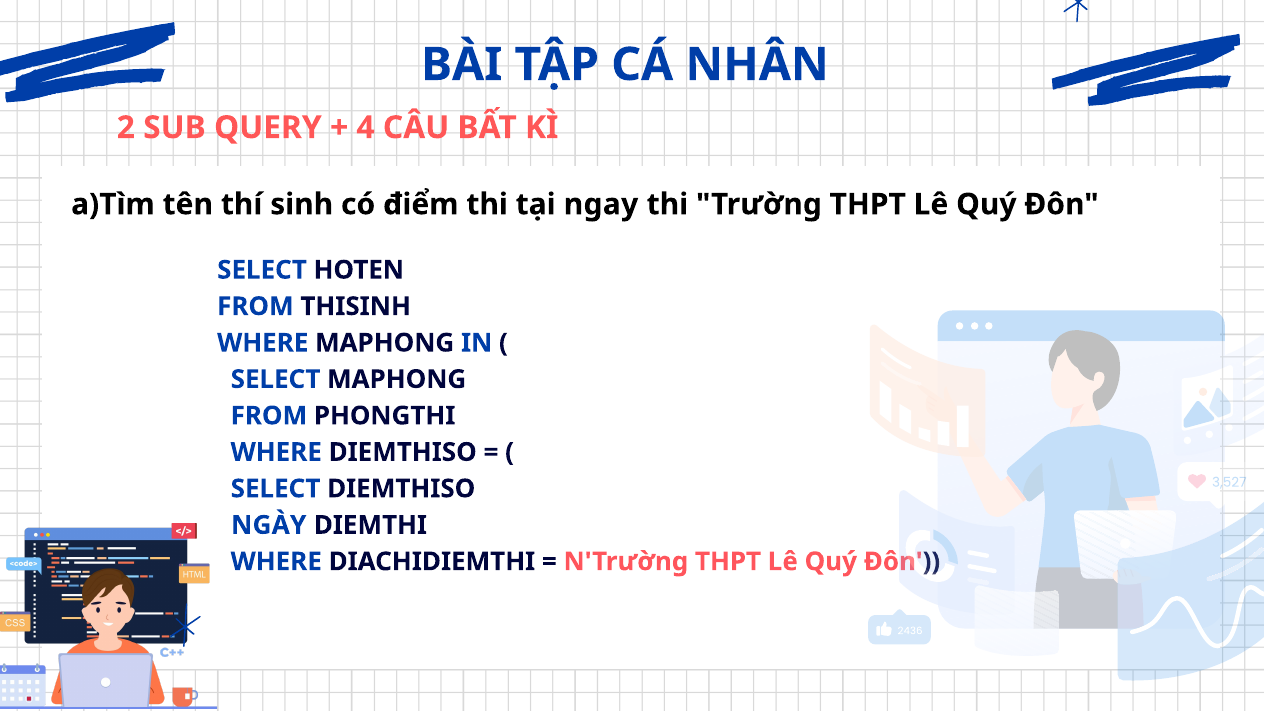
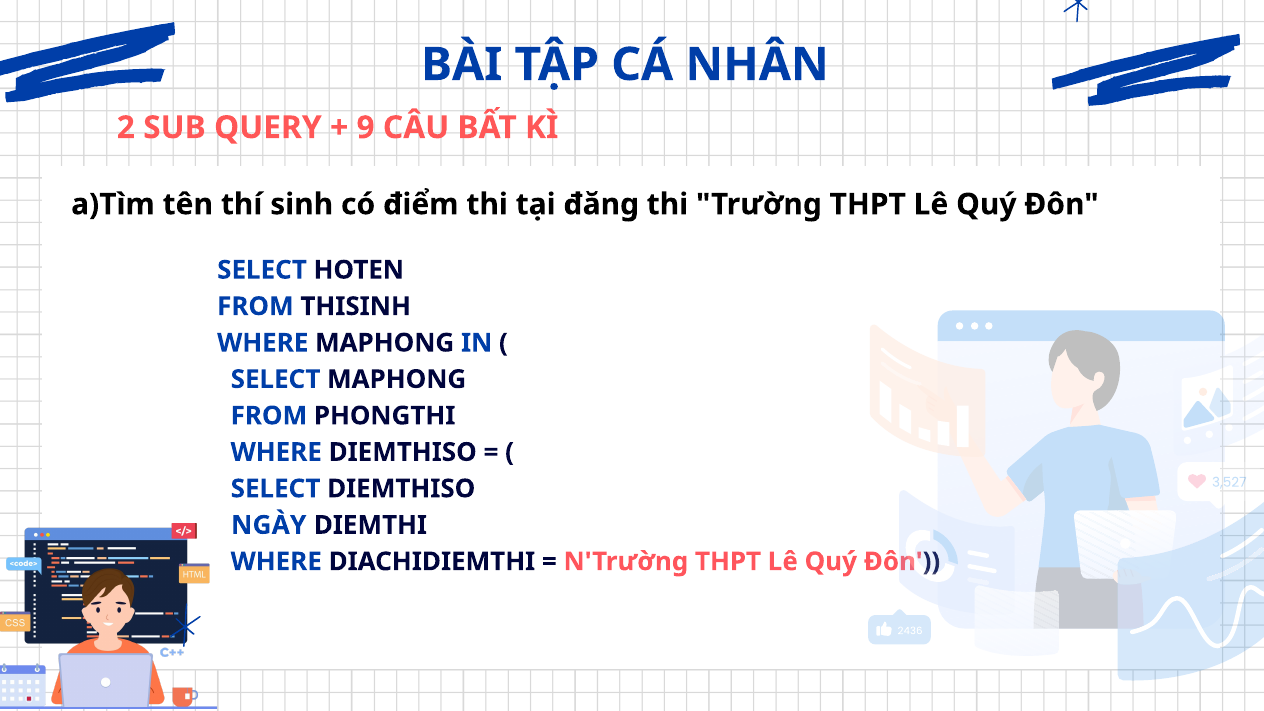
4: 4 -> 9 (366, 128)
ngay: ngay -> đăng (601, 204)
